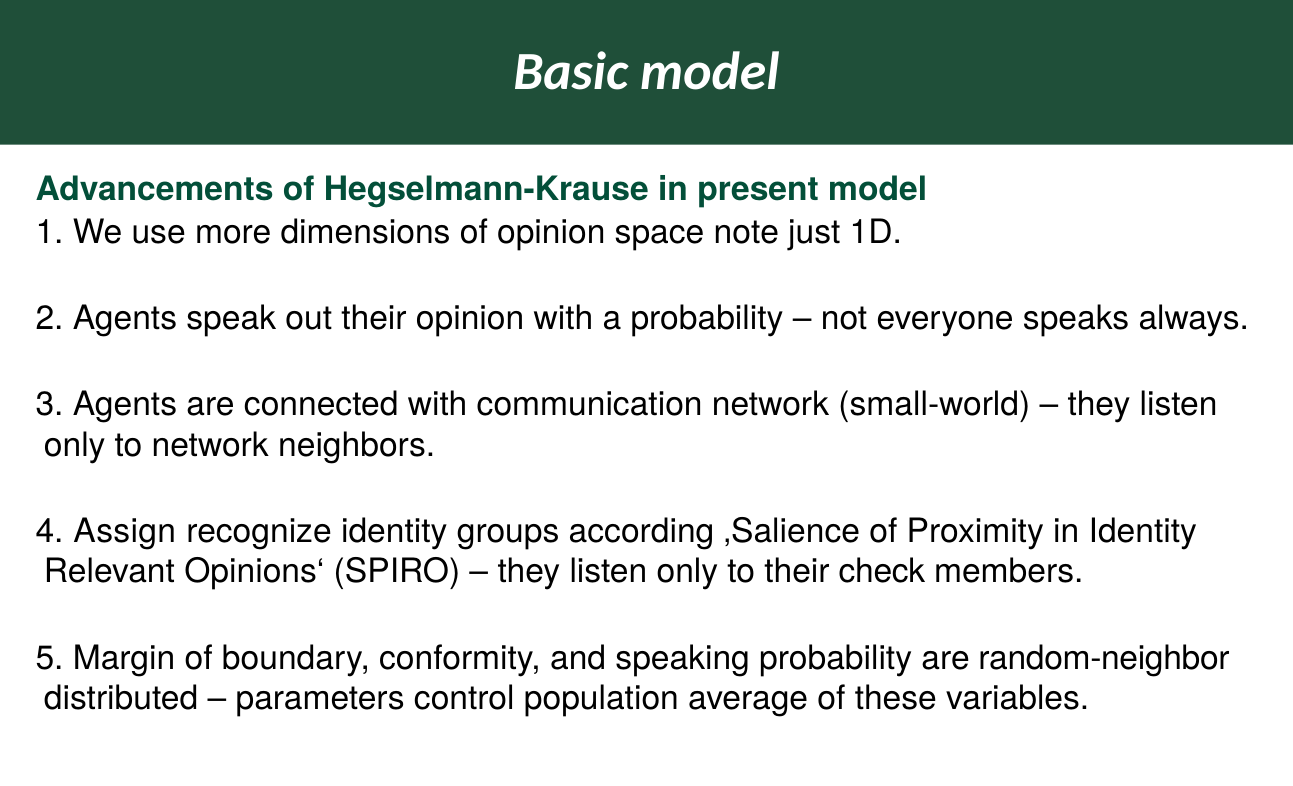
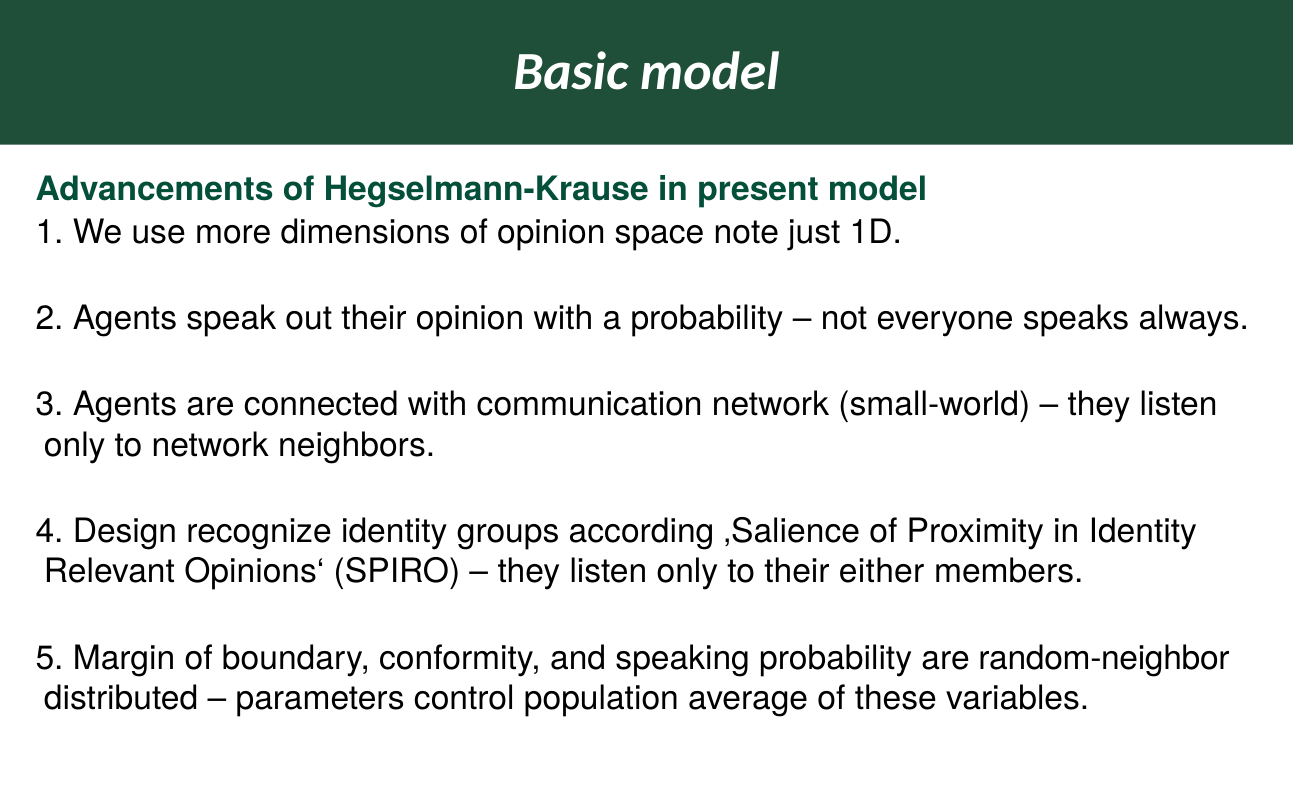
Assign: Assign -> Design (125, 532)
check: check -> either (882, 572)
